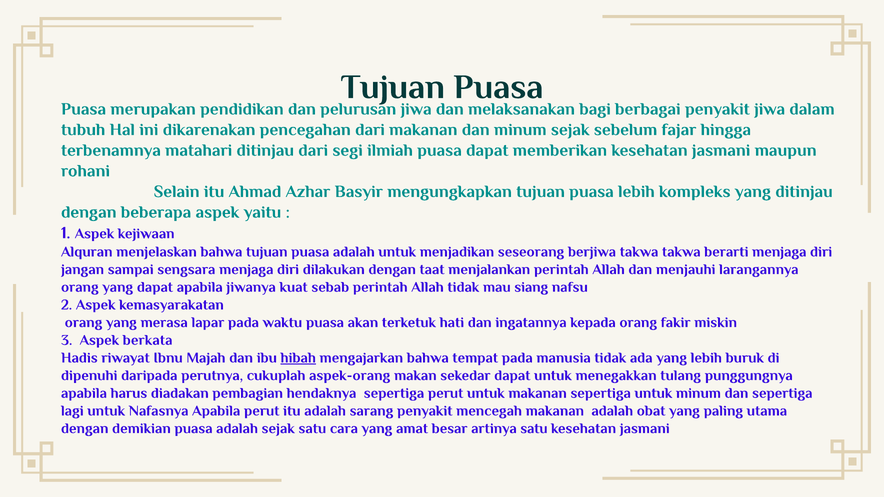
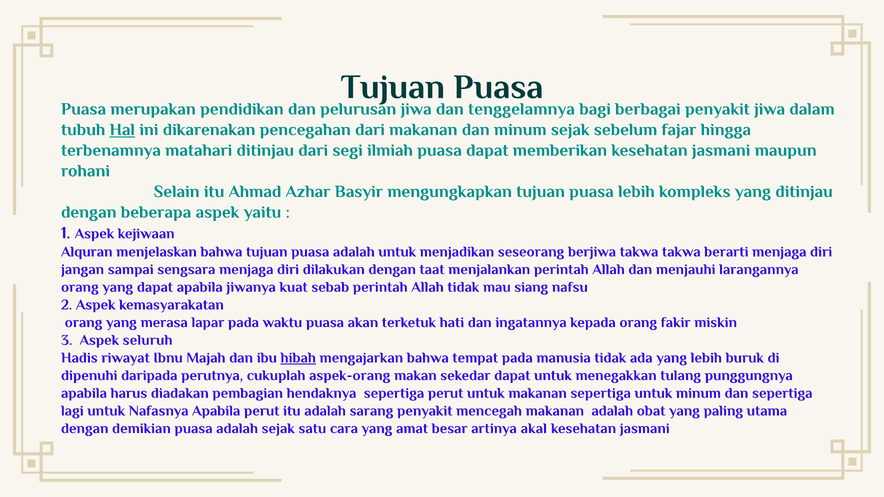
melaksanakan: melaksanakan -> tenggelamnya (521, 109)
Hal underline: none -> present (122, 130)
berkata: berkata -> seluruh (148, 340)
artinya satu: satu -> akal (534, 428)
